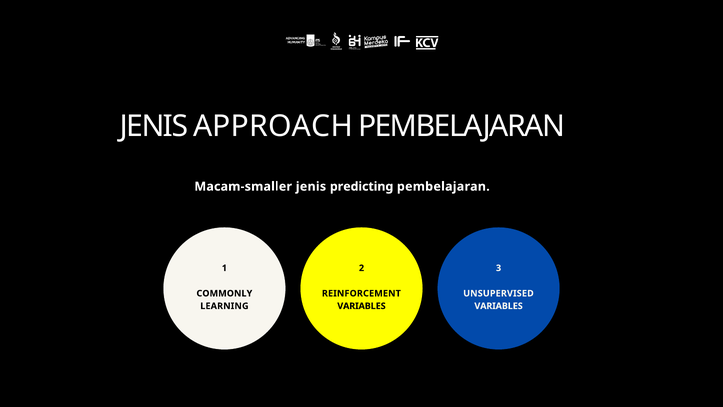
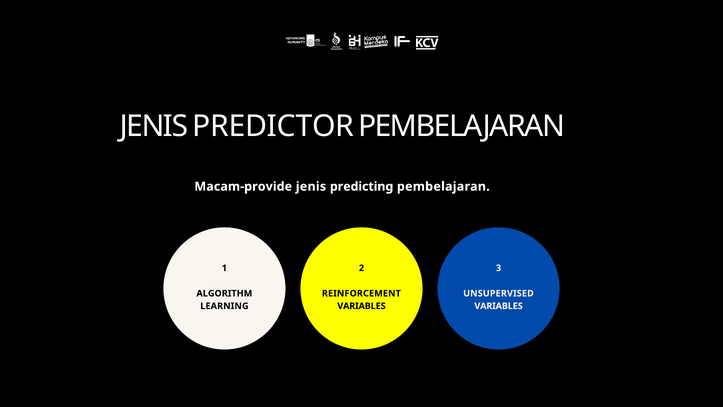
APPROACH: APPROACH -> PREDICTOR (273, 126)
Macam-smaller: Macam-smaller -> Macam-provide (243, 186)
COMMONLY: COMMONLY -> ALGORITHM (224, 293)
